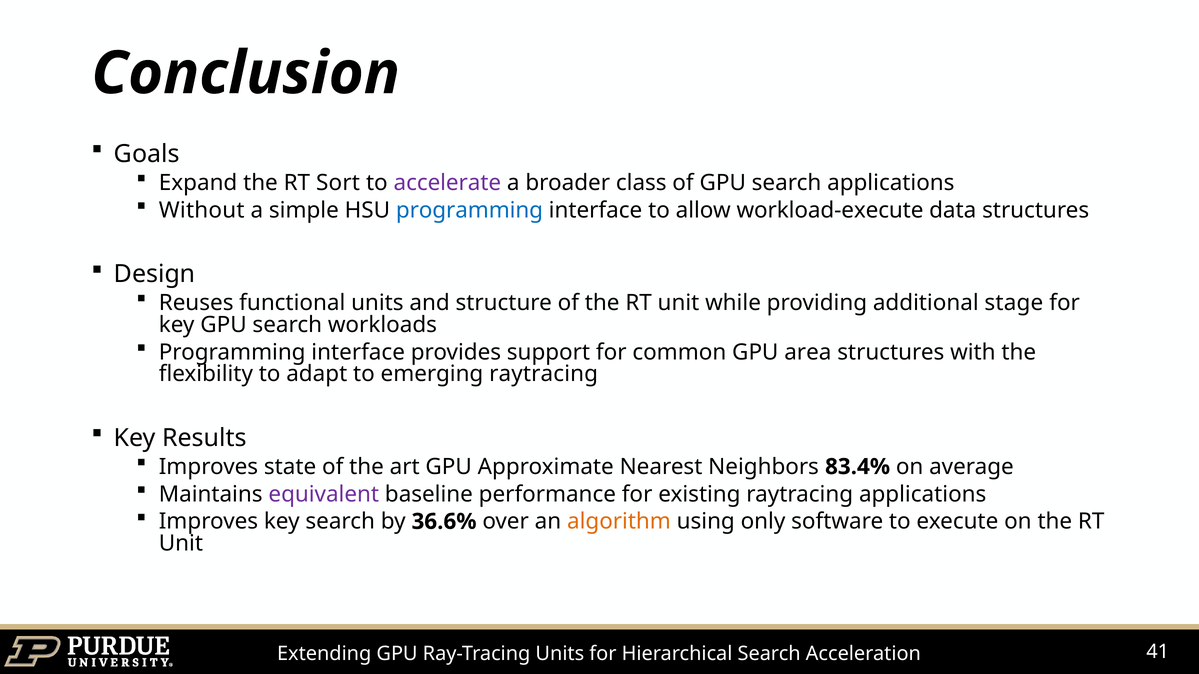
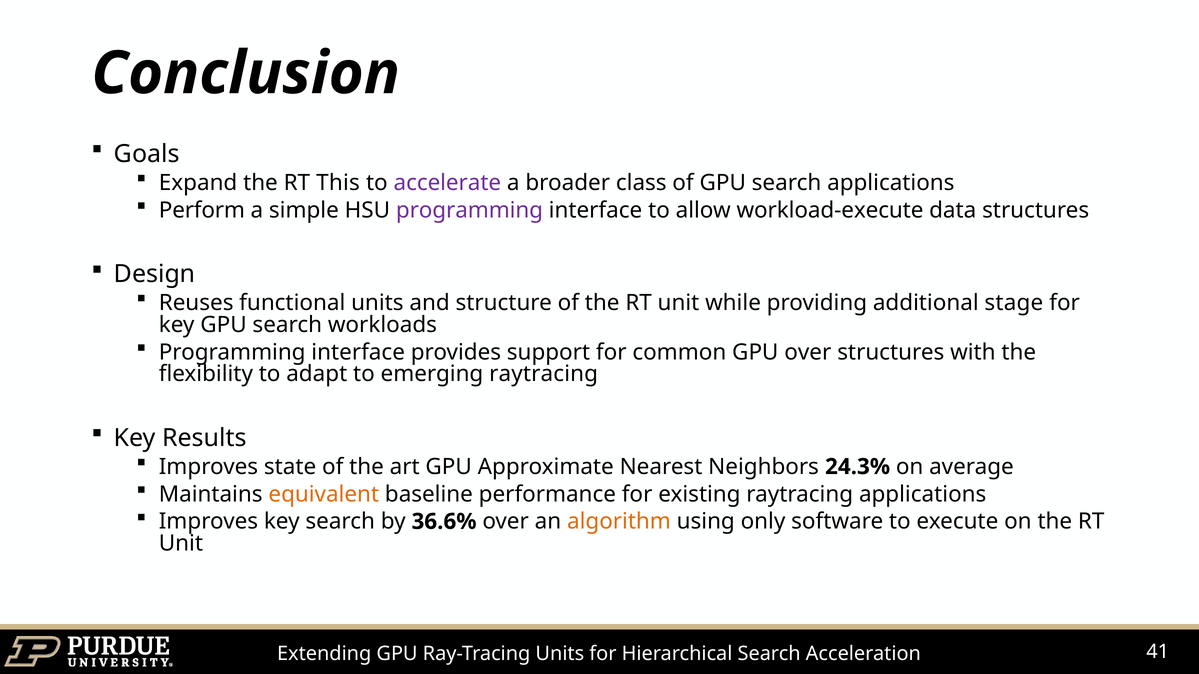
Sort: Sort -> This (338, 183)
Without: Without -> Perform (202, 210)
programming colour: blue -> purple (469, 210)
GPU area: area -> over (808, 352)
83.4%: 83.4% -> 24.3% (858, 467)
equivalent colour: purple -> orange (324, 494)
